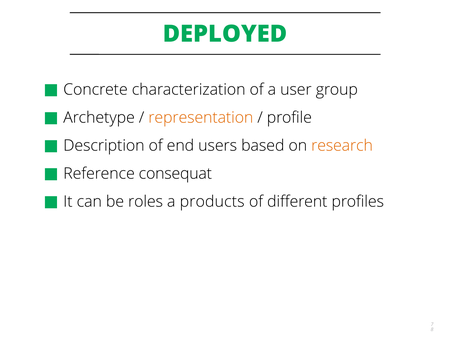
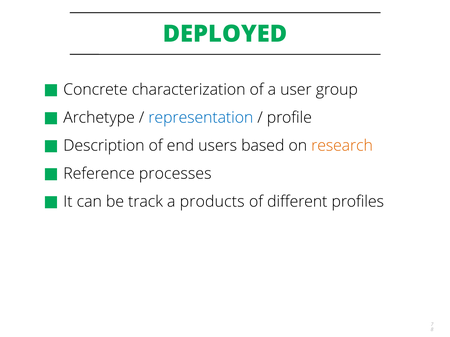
representation colour: orange -> blue (201, 118)
consequat: consequat -> processes (175, 174)
roles: roles -> track (146, 202)
